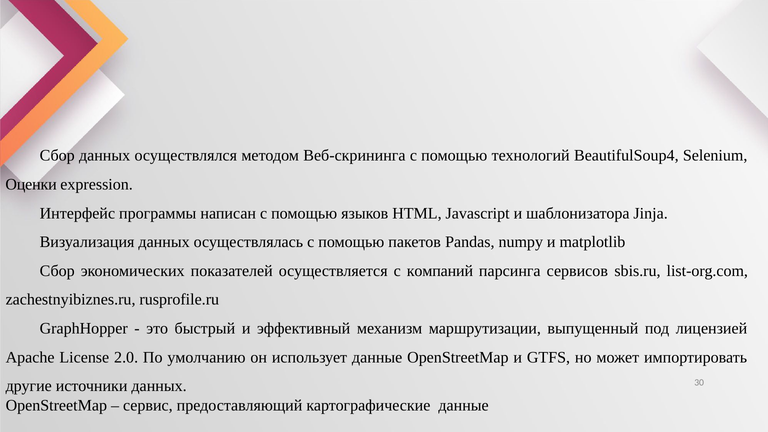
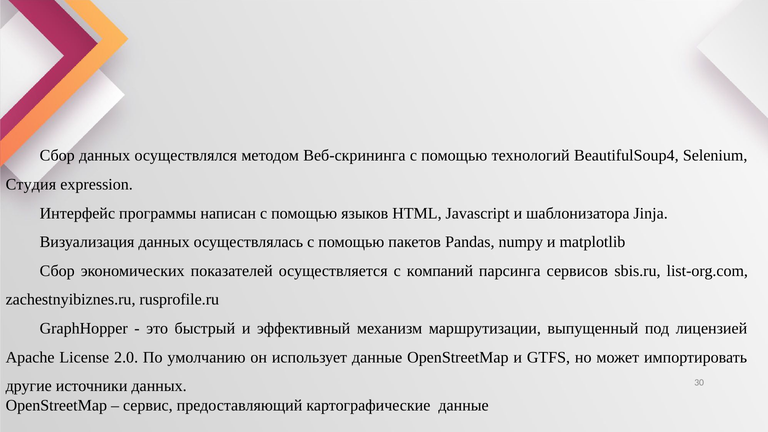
Оценки: Оценки -> Студия (31, 184)
